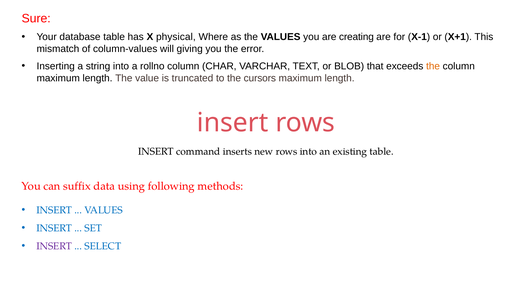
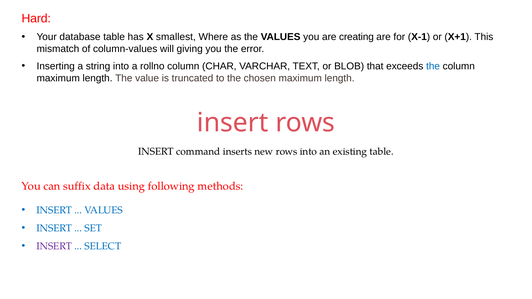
Sure: Sure -> Hard (36, 19)
physical: physical -> smallest (176, 37)
the colour: orange -> blue (433, 66)
cursors: cursors -> chosen (260, 78)
